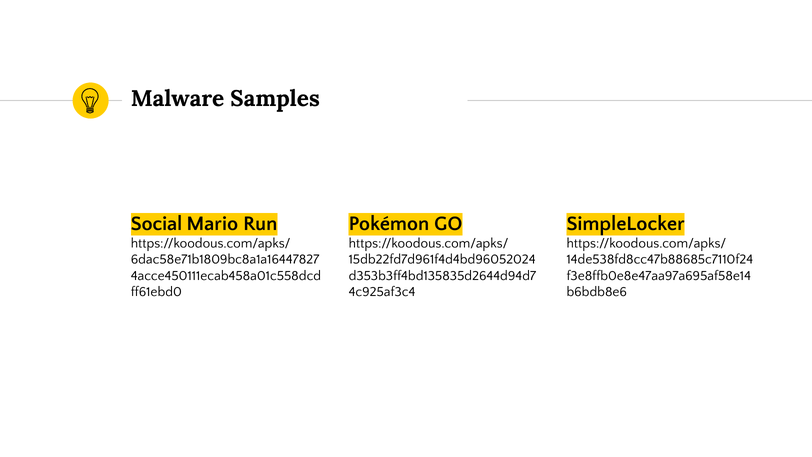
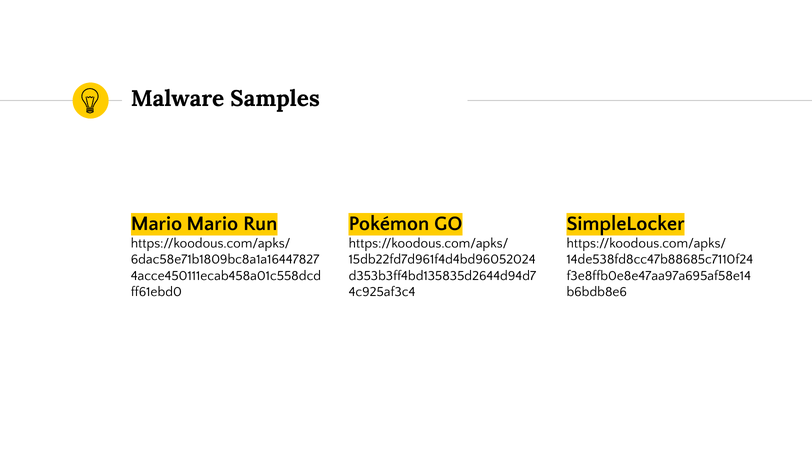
Social: Social -> Mario (156, 223)
